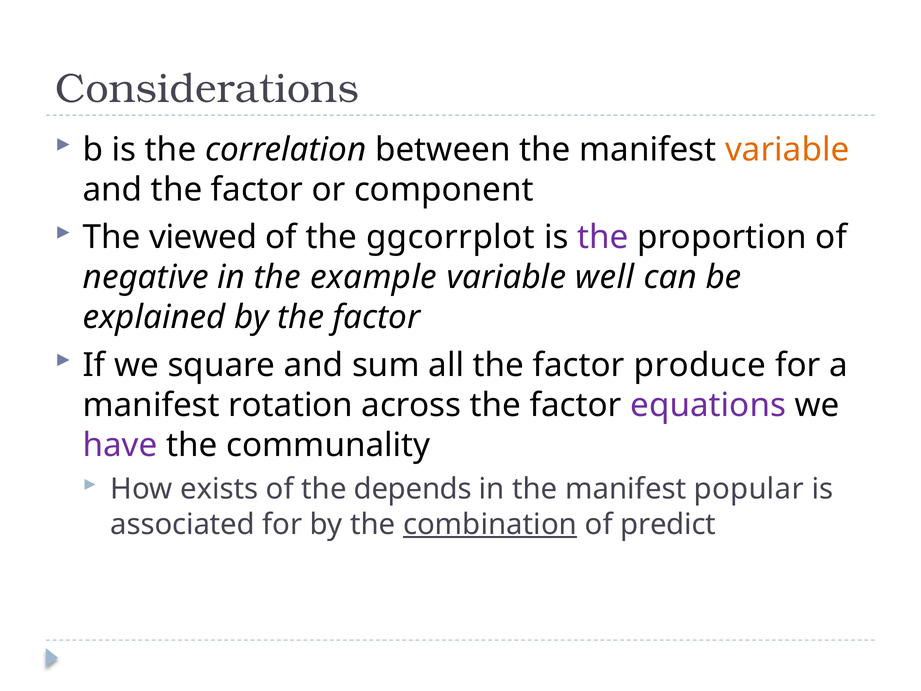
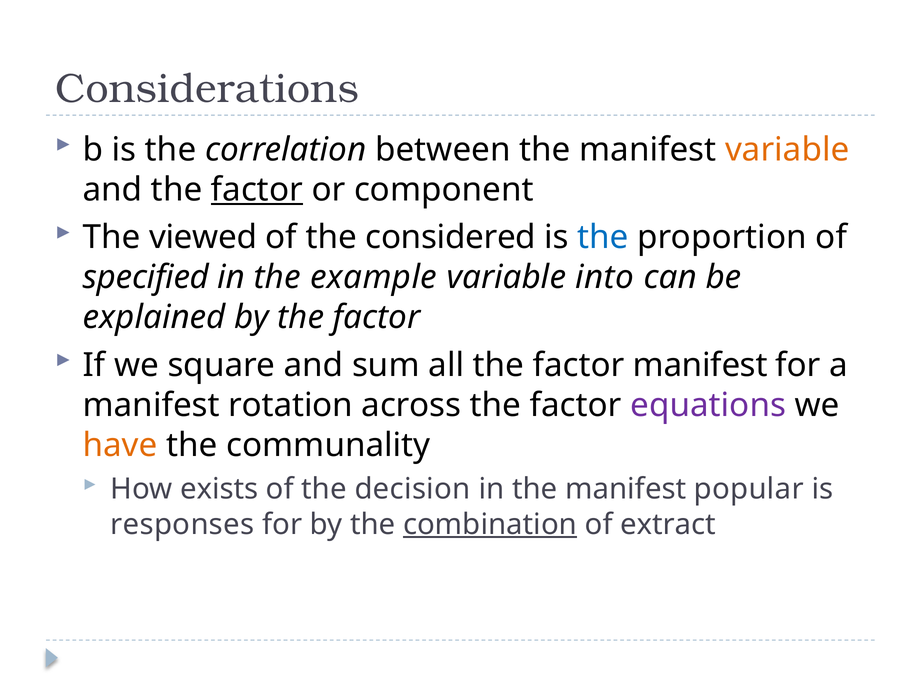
factor underline: none -> present (257, 190)
ggcorrplot: ggcorrplot -> considered (451, 237)
the colour: purple -> blue (603, 237)
negative: negative -> specified (146, 277)
well: well -> into (605, 277)
factor produce: produce -> manifest (700, 365)
have colour: purple -> orange (120, 445)
depends: depends -> decision (413, 489)
associated: associated -> responses (182, 524)
predict: predict -> extract (668, 524)
